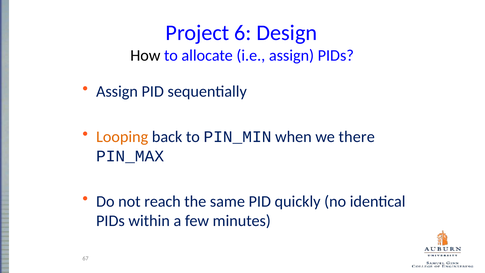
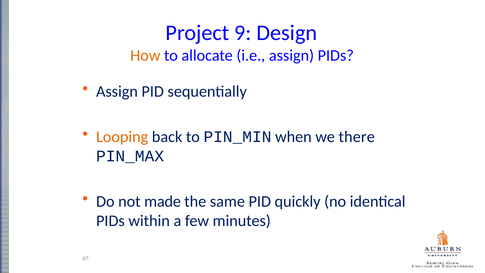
6: 6 -> 9 (243, 33)
How colour: black -> orange (145, 55)
reach: reach -> made (163, 201)
